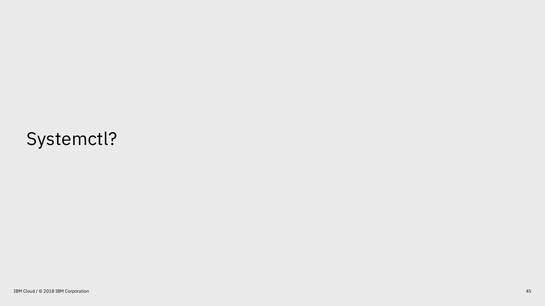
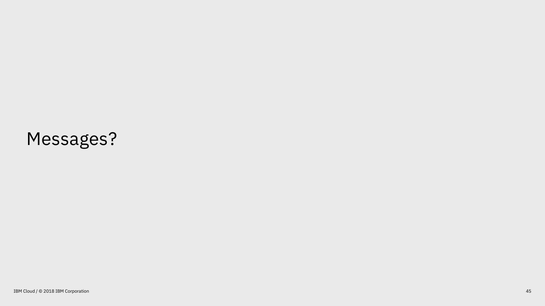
Systemctl: Systemctl -> Messages (72, 140)
